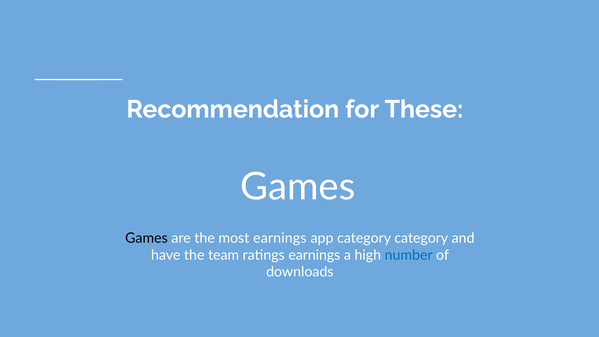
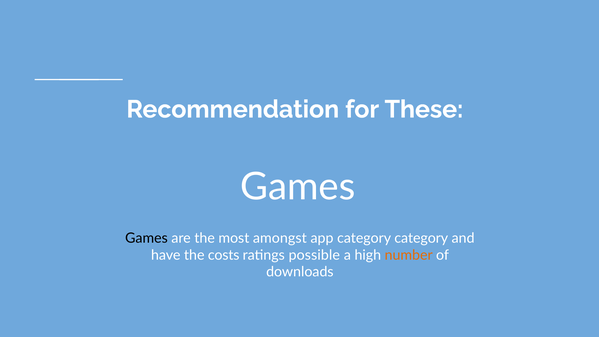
most earnings: earnings -> amongst (280, 238)
team: team -> costs (224, 255)
ratings earnings: earnings -> possible (314, 255)
number colour: blue -> orange (409, 255)
